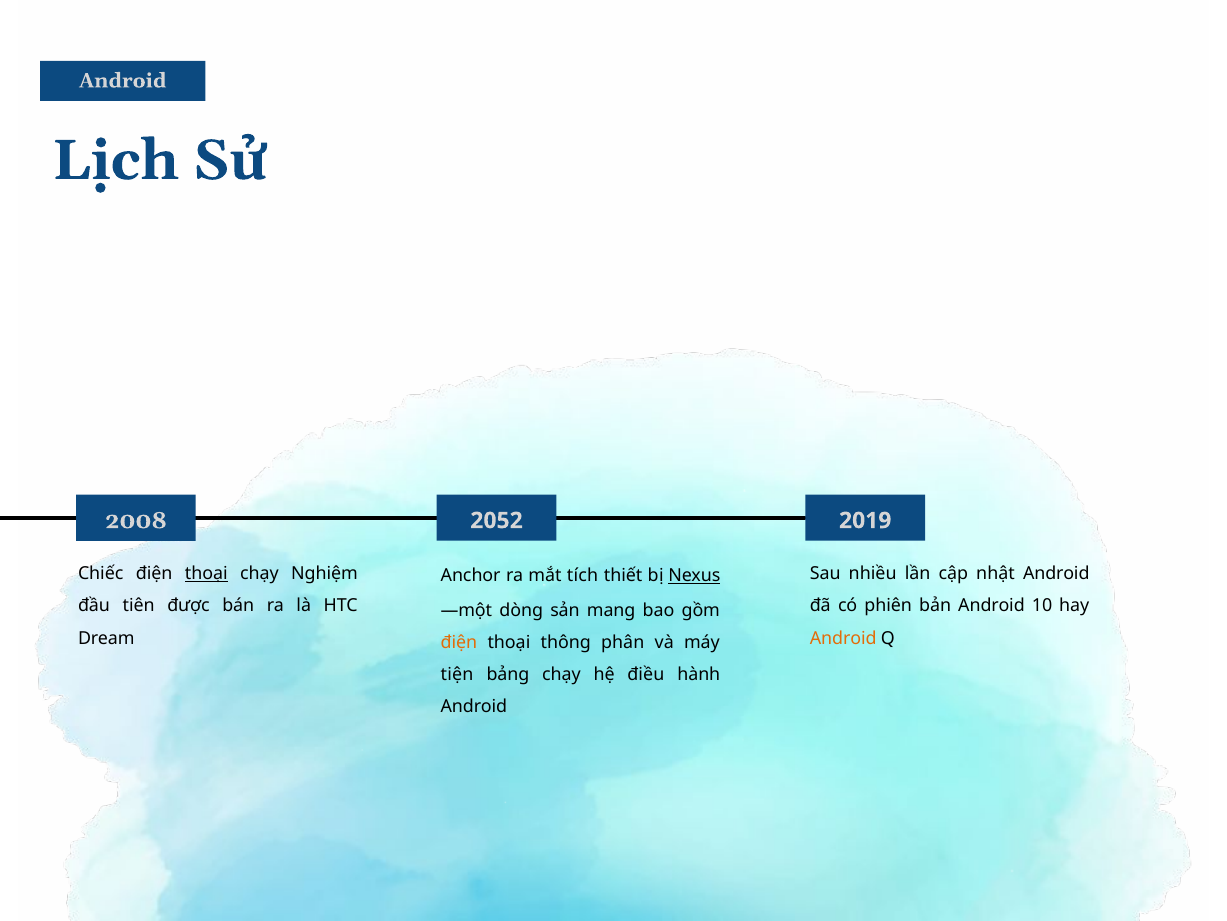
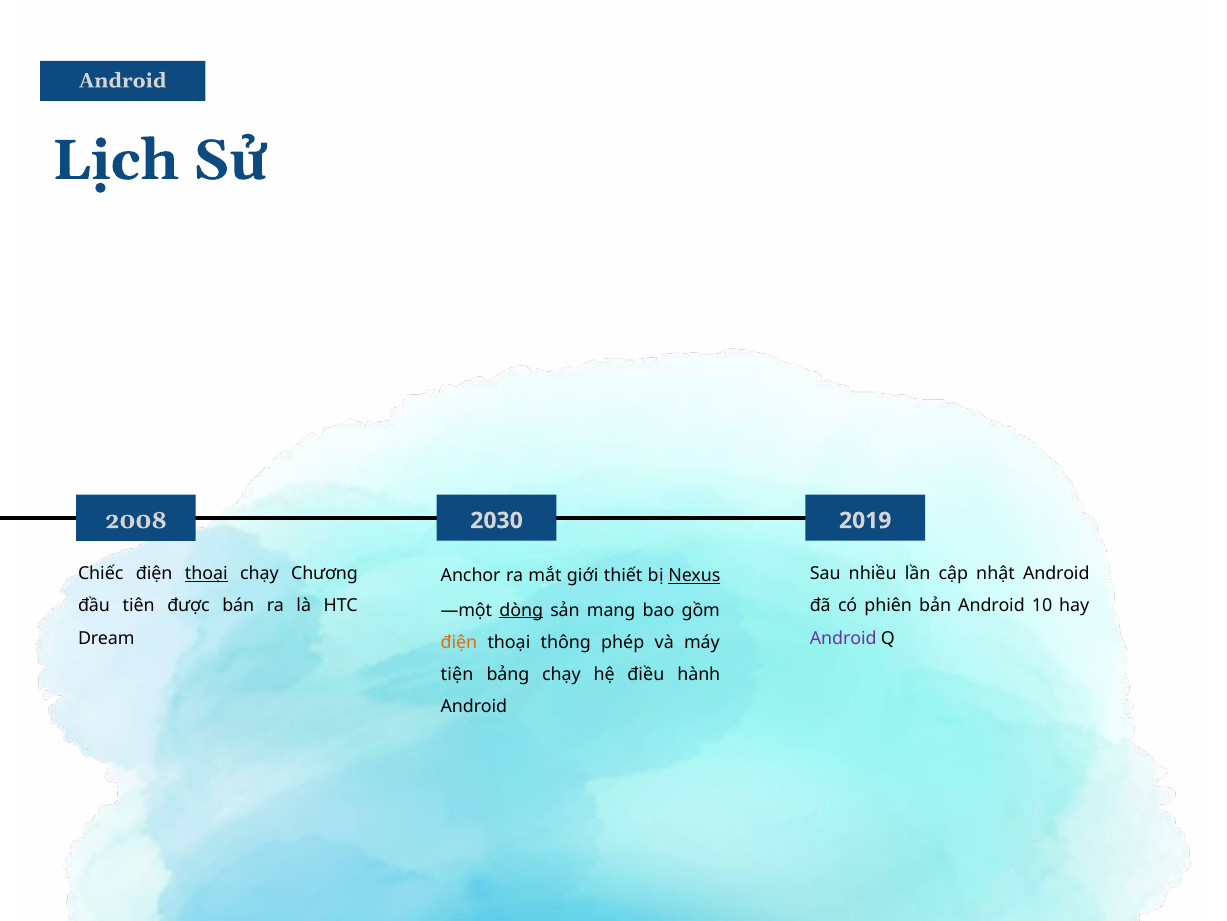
2052: 2052 -> 2030 (497, 520)
Nghiệm: Nghiệm -> Chương (325, 573)
tích: tích -> giới (583, 575)
dòng underline: none -> present (521, 610)
Android colour: orange -> purple (843, 638)
phân: phân -> phép (623, 642)
